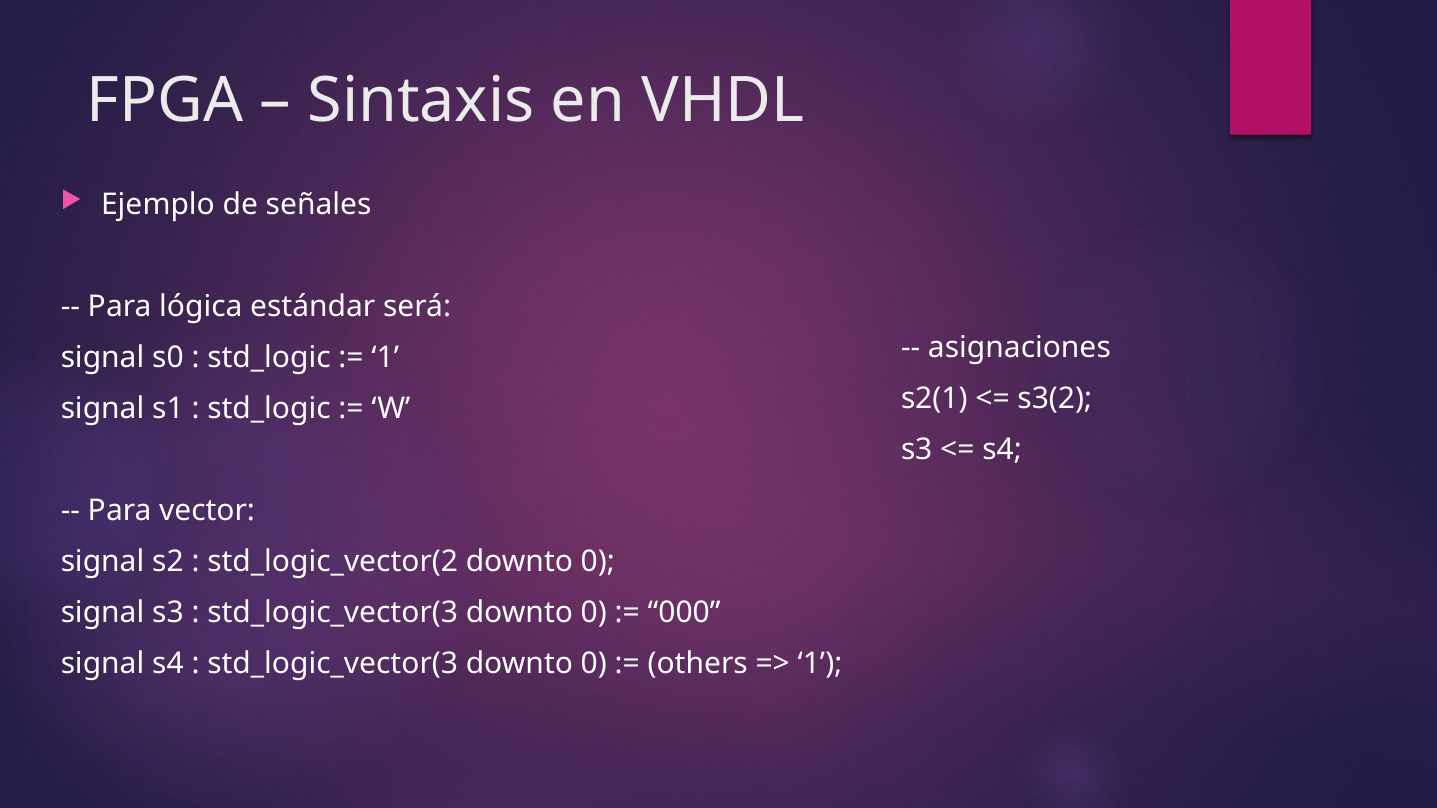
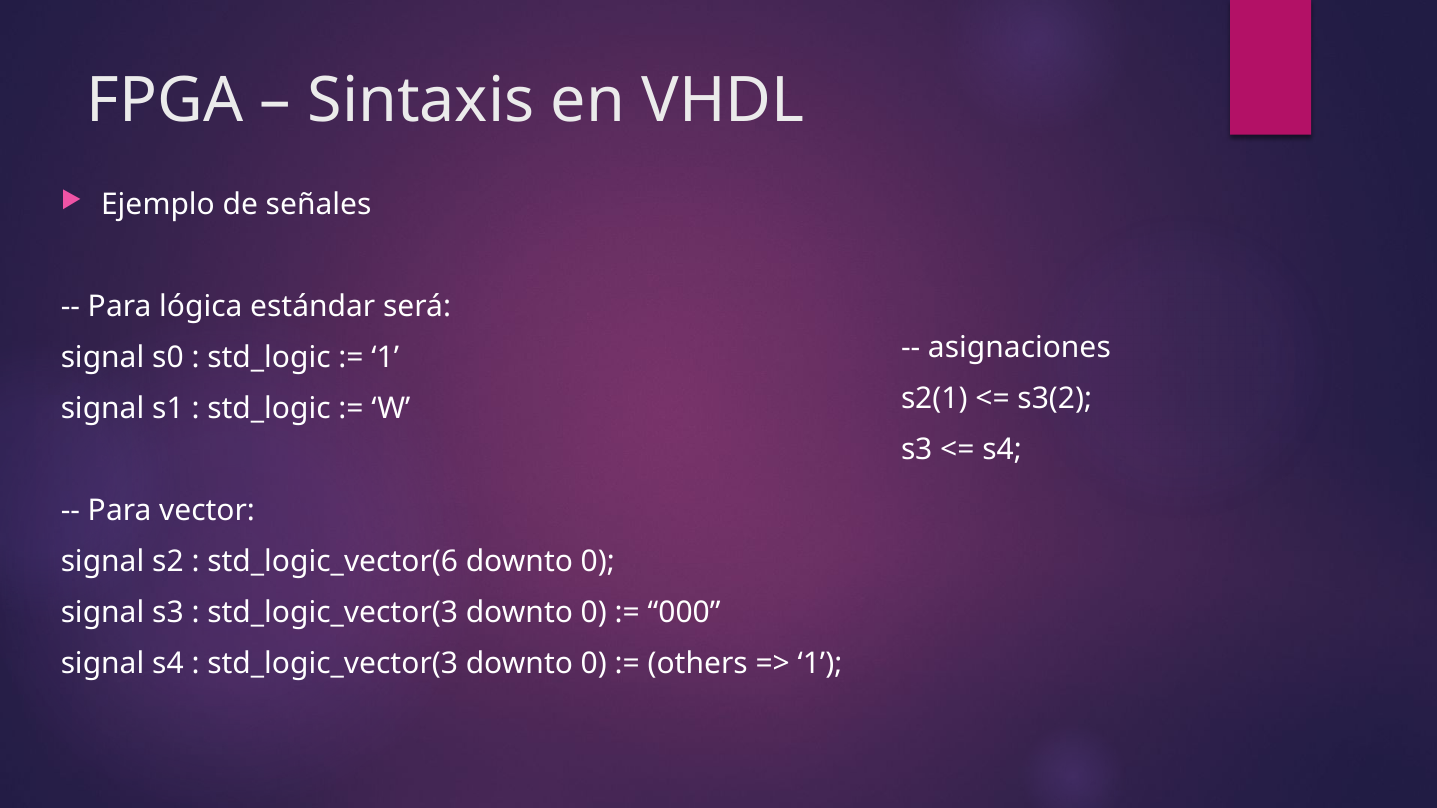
std_logic_vector(2: std_logic_vector(2 -> std_logic_vector(6 (333, 562)
